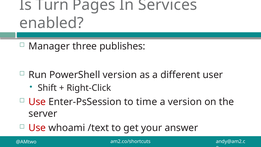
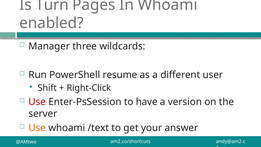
In Services: Services -> Whoami (168, 5)
publishes: publishes -> wildcards (122, 46)
PowerShell version: version -> resume (120, 75)
time: time -> have (147, 102)
Use colour: red -> orange (37, 128)
